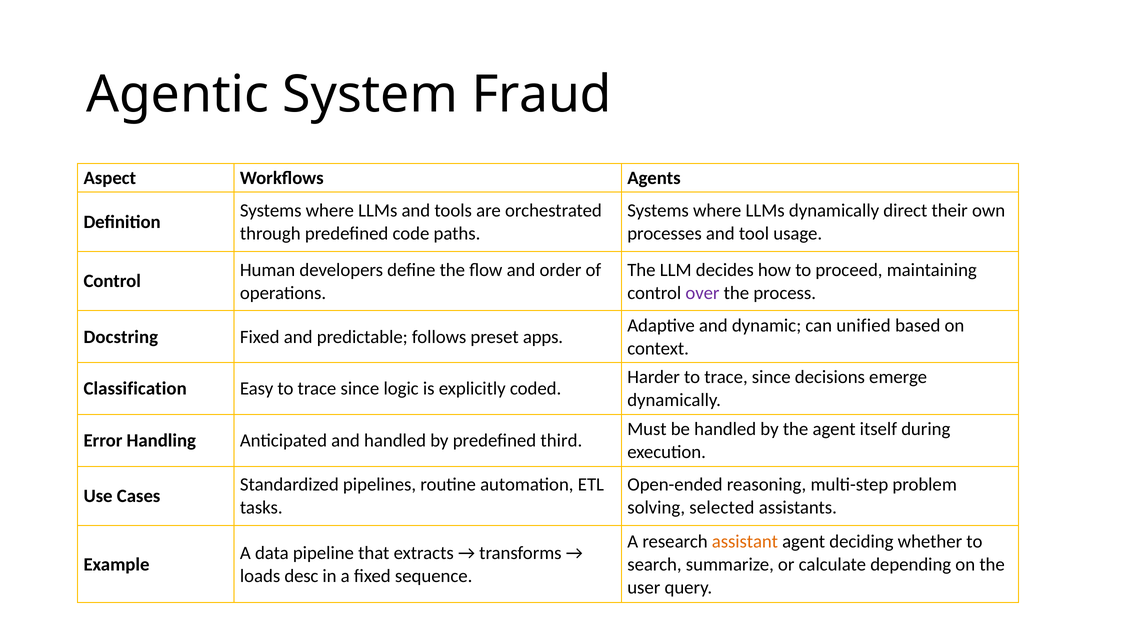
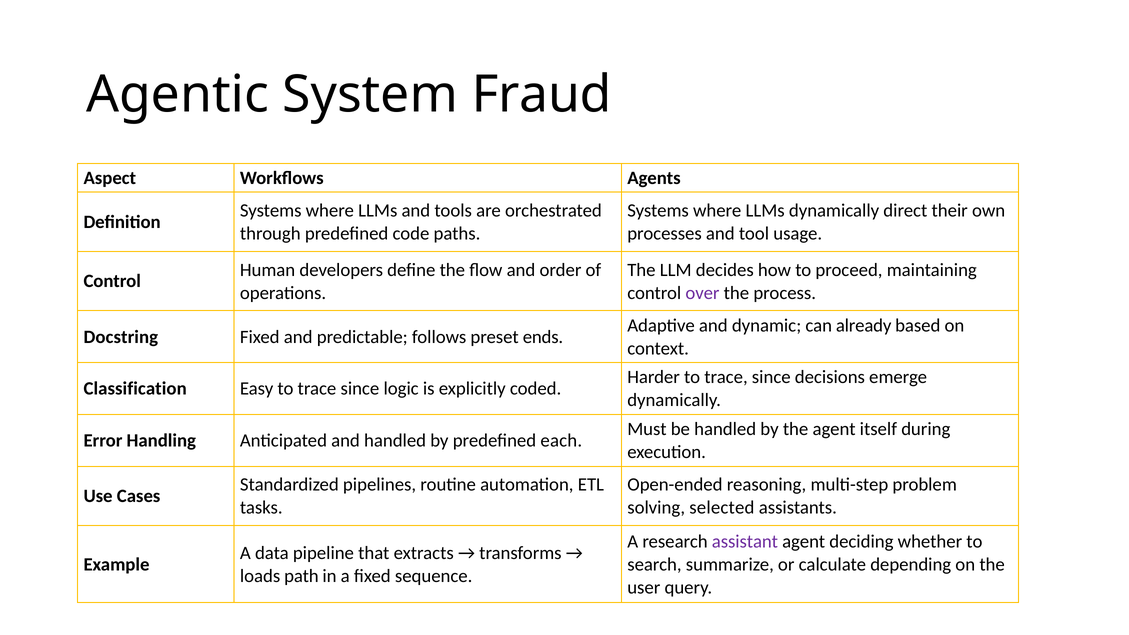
unified: unified -> already (864, 325)
apps: apps -> ends (543, 337)
third: third -> each (561, 441)
assistant colour: orange -> purple (745, 541)
desc: desc -> path (301, 576)
